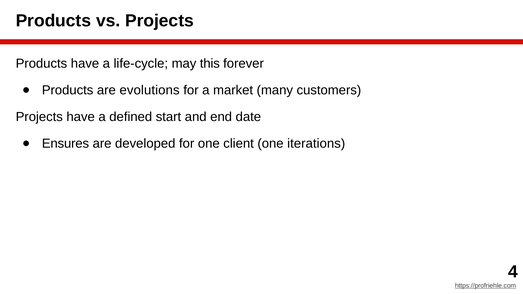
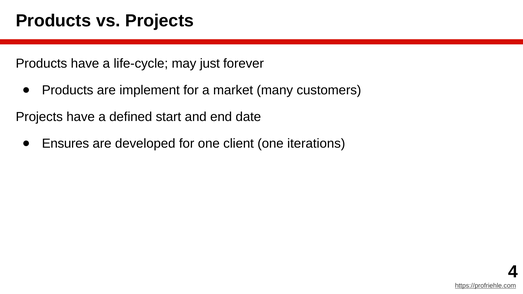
this: this -> just (210, 63)
evolutions: evolutions -> implement (150, 90)
